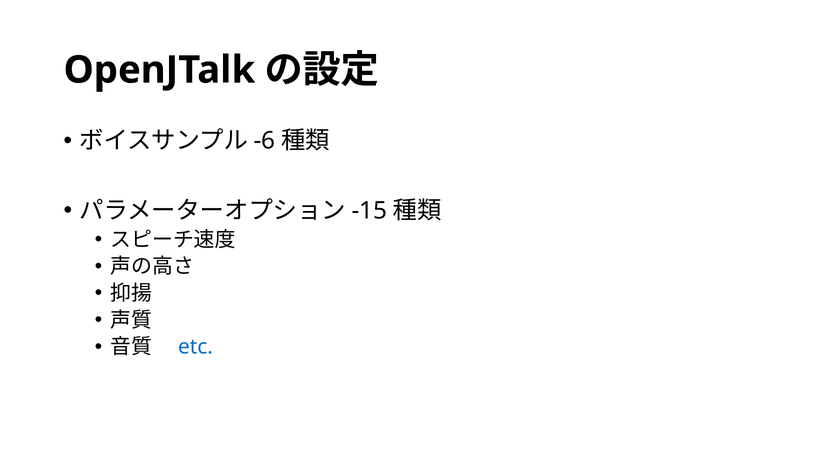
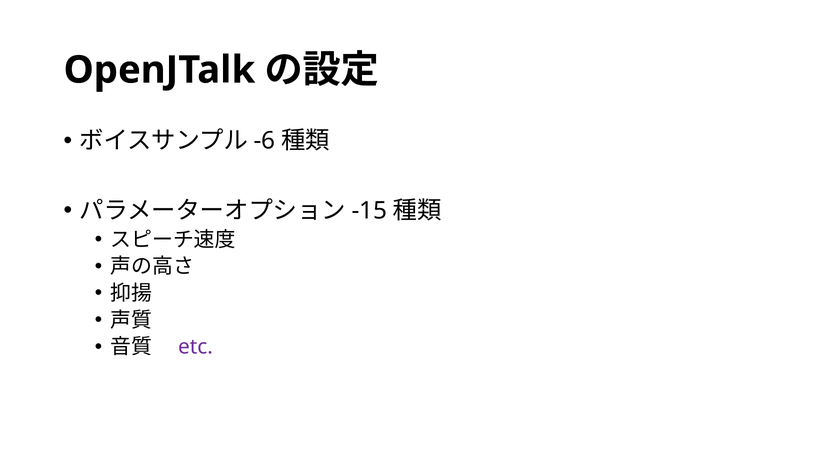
etc colour: blue -> purple (195, 347)
